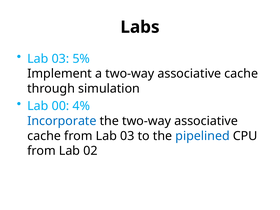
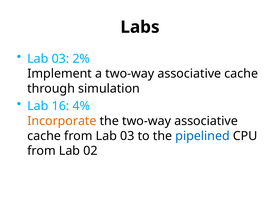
5%: 5% -> 2% (81, 59)
00: 00 -> 16 (60, 106)
Incorporate colour: blue -> orange (62, 121)
